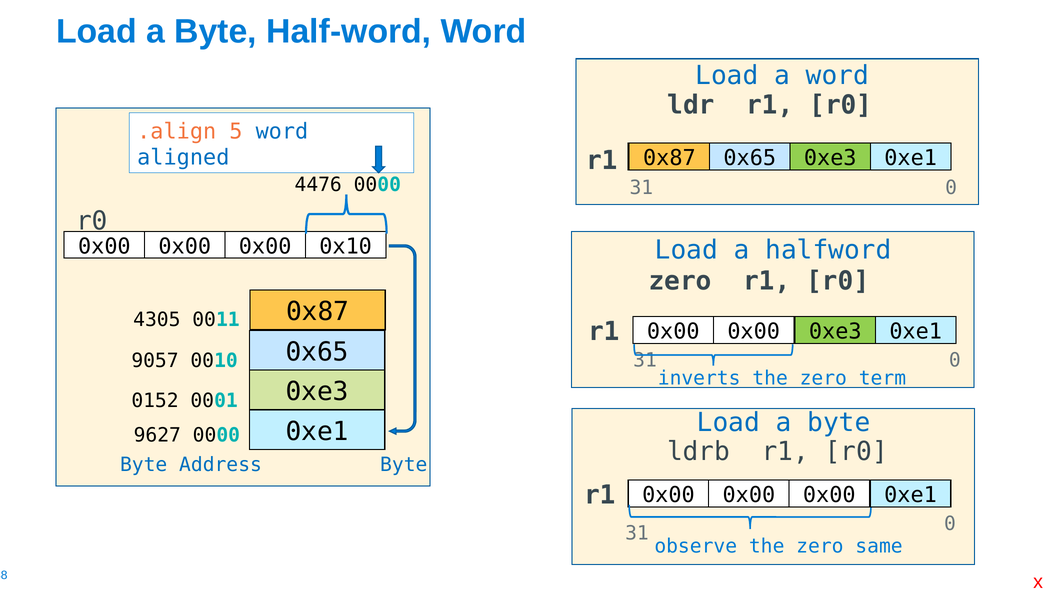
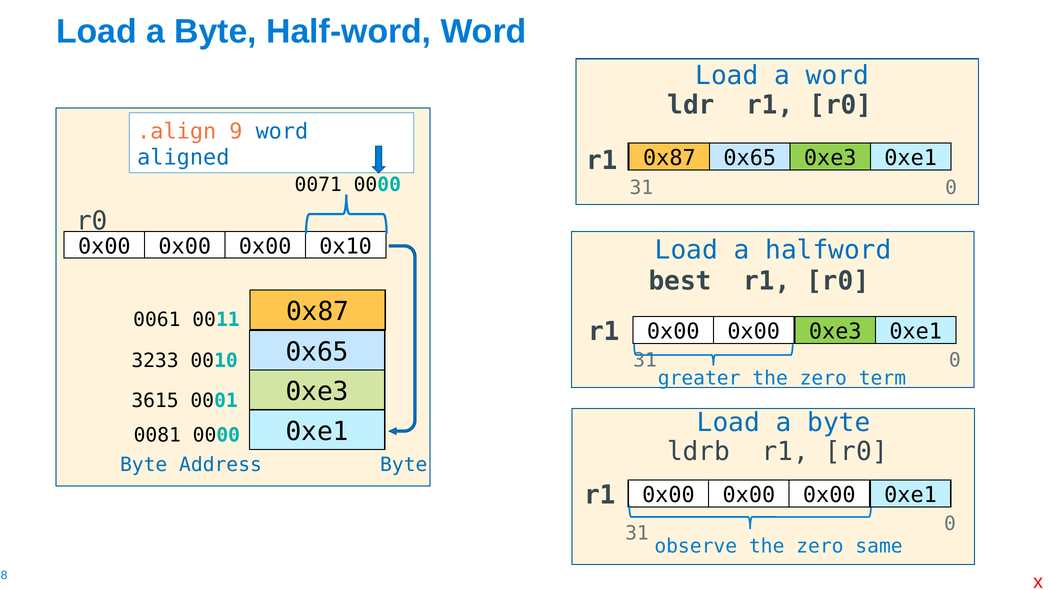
5: 5 -> 9 (236, 131)
4476: 4476 -> 0071 (318, 185)
zero: zero -> best (680, 281)
4305: 4305 -> 0061 (157, 319)
9057: 9057 -> 3233 (155, 360)
inverts: inverts -> greater (699, 378)
0152: 0152 -> 3615 (155, 400)
9627: 9627 -> 0081 (157, 435)
